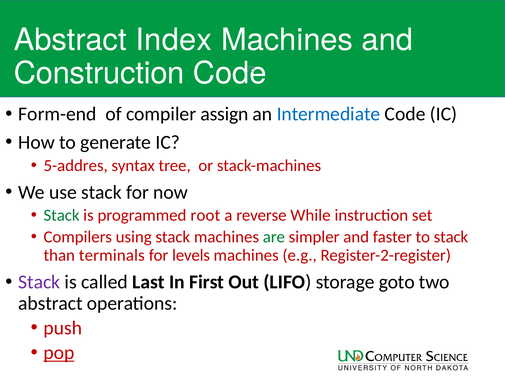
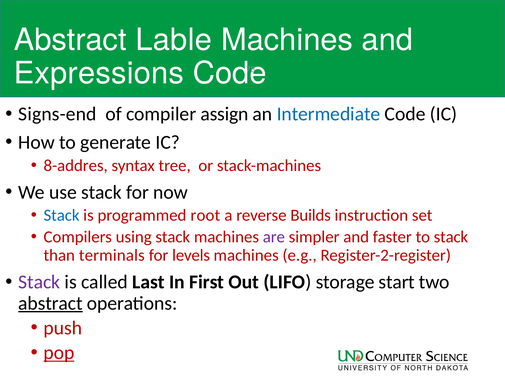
Index: Index -> Lable (174, 40)
Construction: Construction -> Expressions (99, 73)
Form-end: Form-end -> Signs-end (57, 114)
5-addres: 5-addres -> 8-addres (76, 165)
Stack colour: green -> blue (62, 215)
While: While -> Builds (311, 215)
are colour: green -> purple (274, 237)
goto: goto -> start (397, 282)
abstract underline: none -> present (50, 303)
